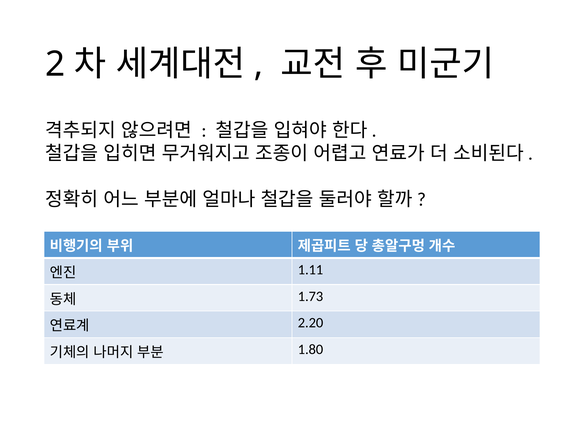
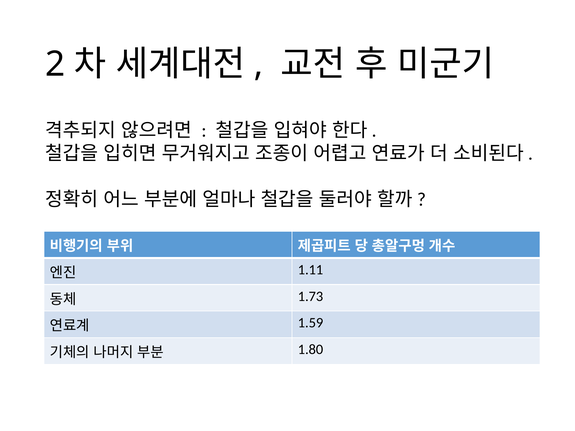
2.20: 2.20 -> 1.59 (311, 323)
